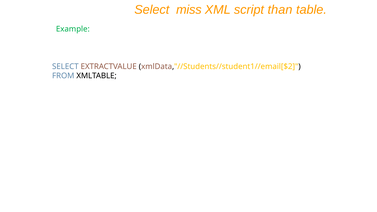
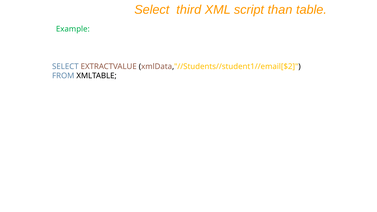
miss: miss -> third (189, 10)
